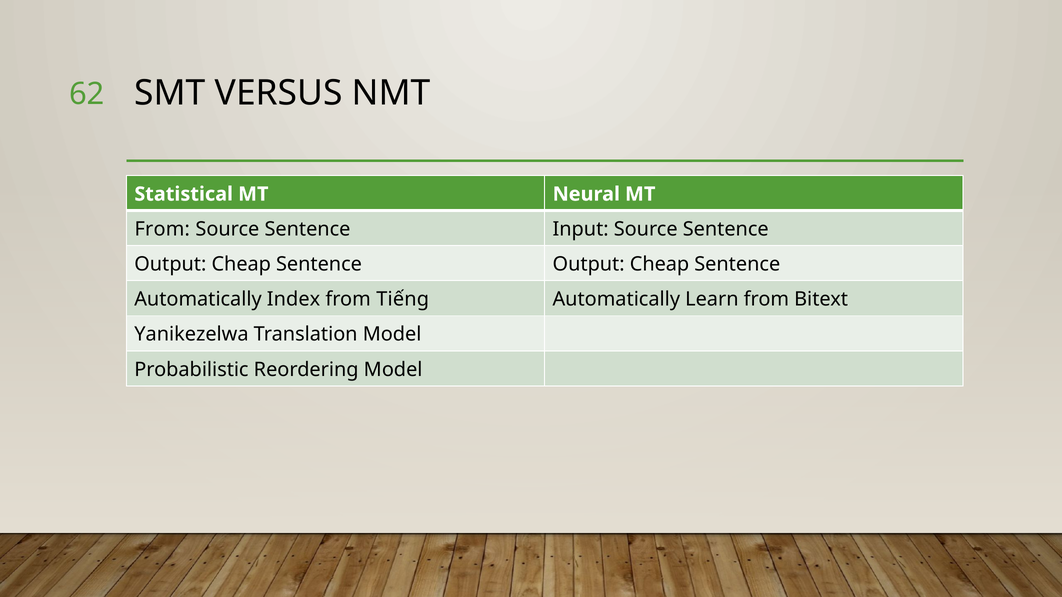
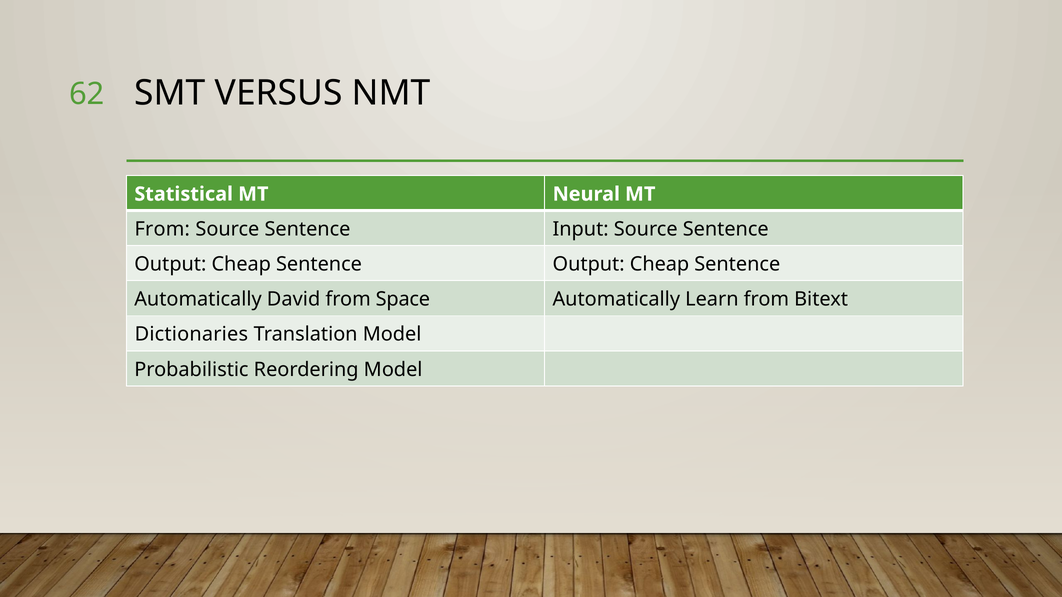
Index: Index -> David (294, 300)
Tiếng: Tiếng -> Space (403, 300)
Yanikezelwa: Yanikezelwa -> Dictionaries (191, 335)
